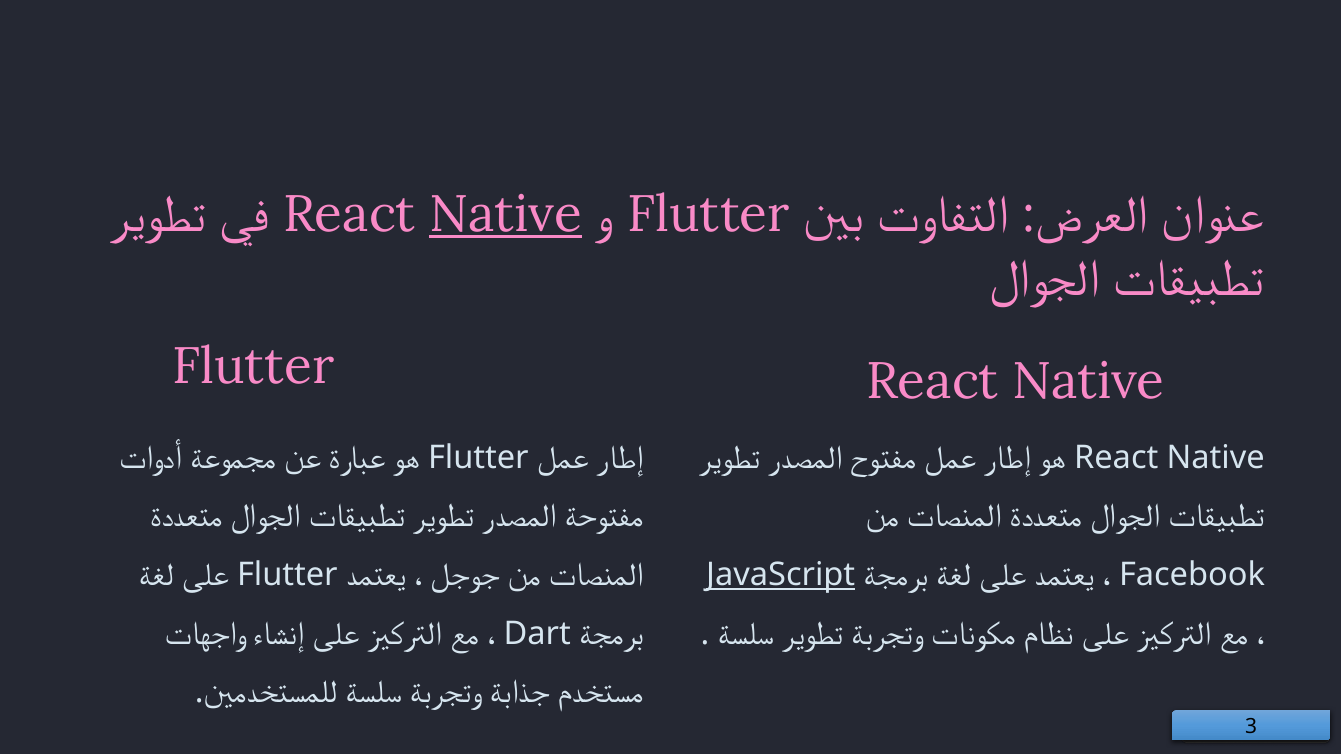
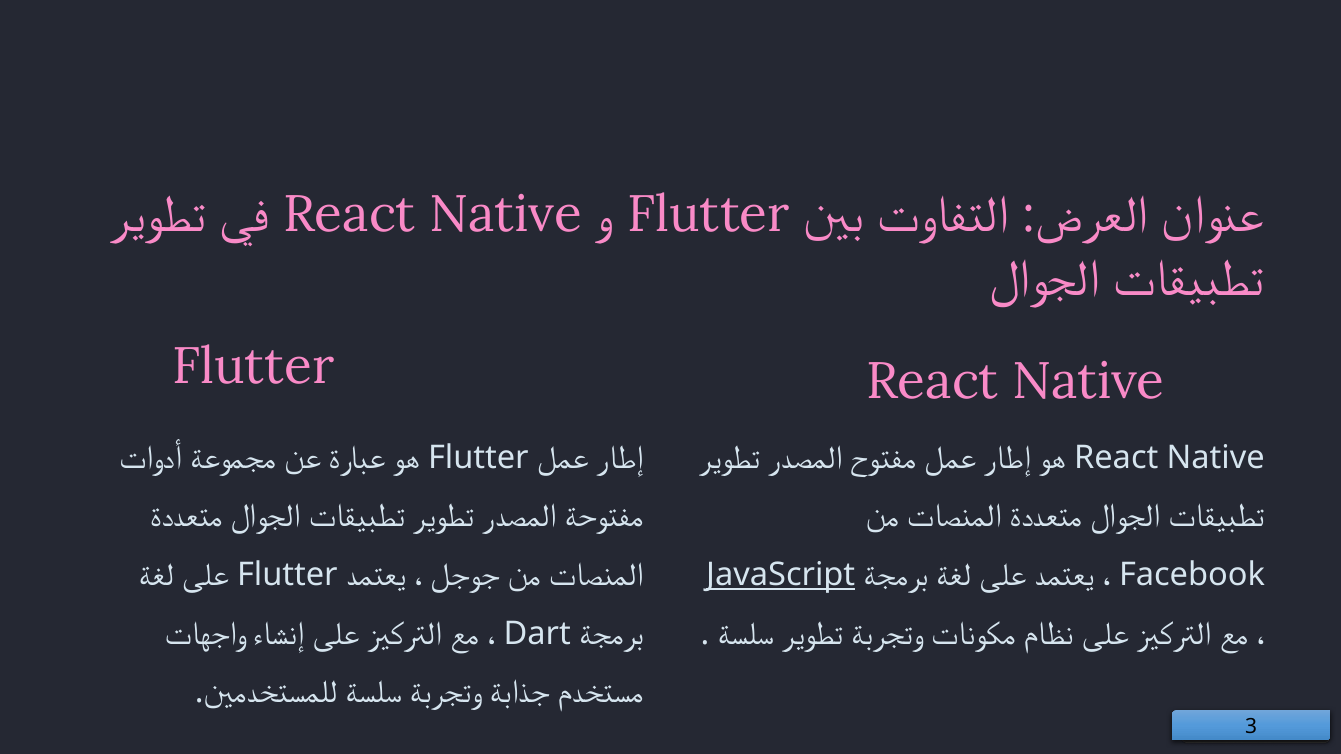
Native underline: present -> none (506, 215)
